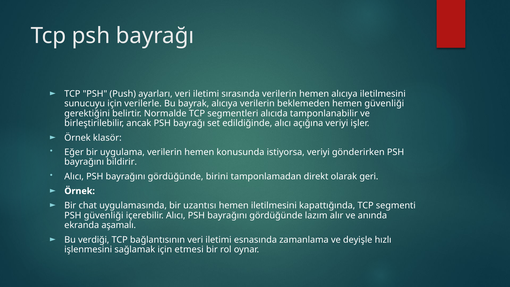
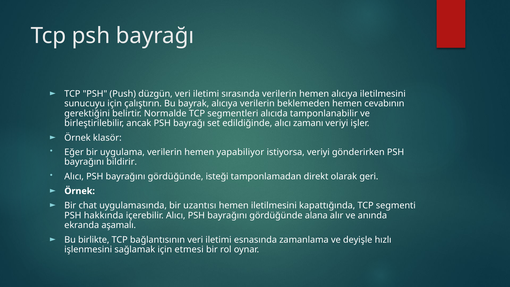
ayarları: ayarları -> düzgün (155, 94)
verilerle: verilerle -> çalıştırın (143, 104)
hemen güvenliği: güvenliği -> cevabının (384, 104)
açığına: açığına -> zamanı (308, 123)
konusunda: konusunda -> yapabiliyor (240, 152)
birini: birini -> isteği (217, 176)
PSH güvenliği: güvenliği -> hakkında (104, 215)
lazım: lazım -> alana (316, 215)
verdiği: verdiği -> birlikte (94, 240)
